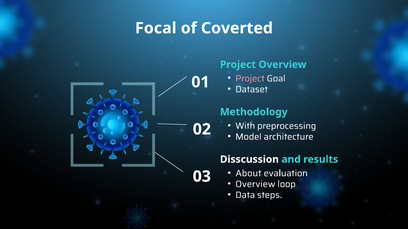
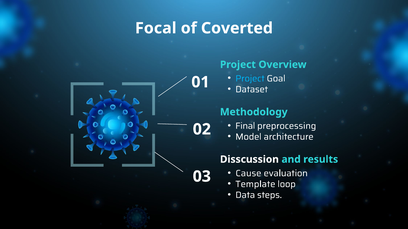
Project colour: pink -> light blue (250, 79)
With: With -> Final (245, 126)
About: About -> Cause (248, 174)
Overview: Overview -> Template (255, 184)
